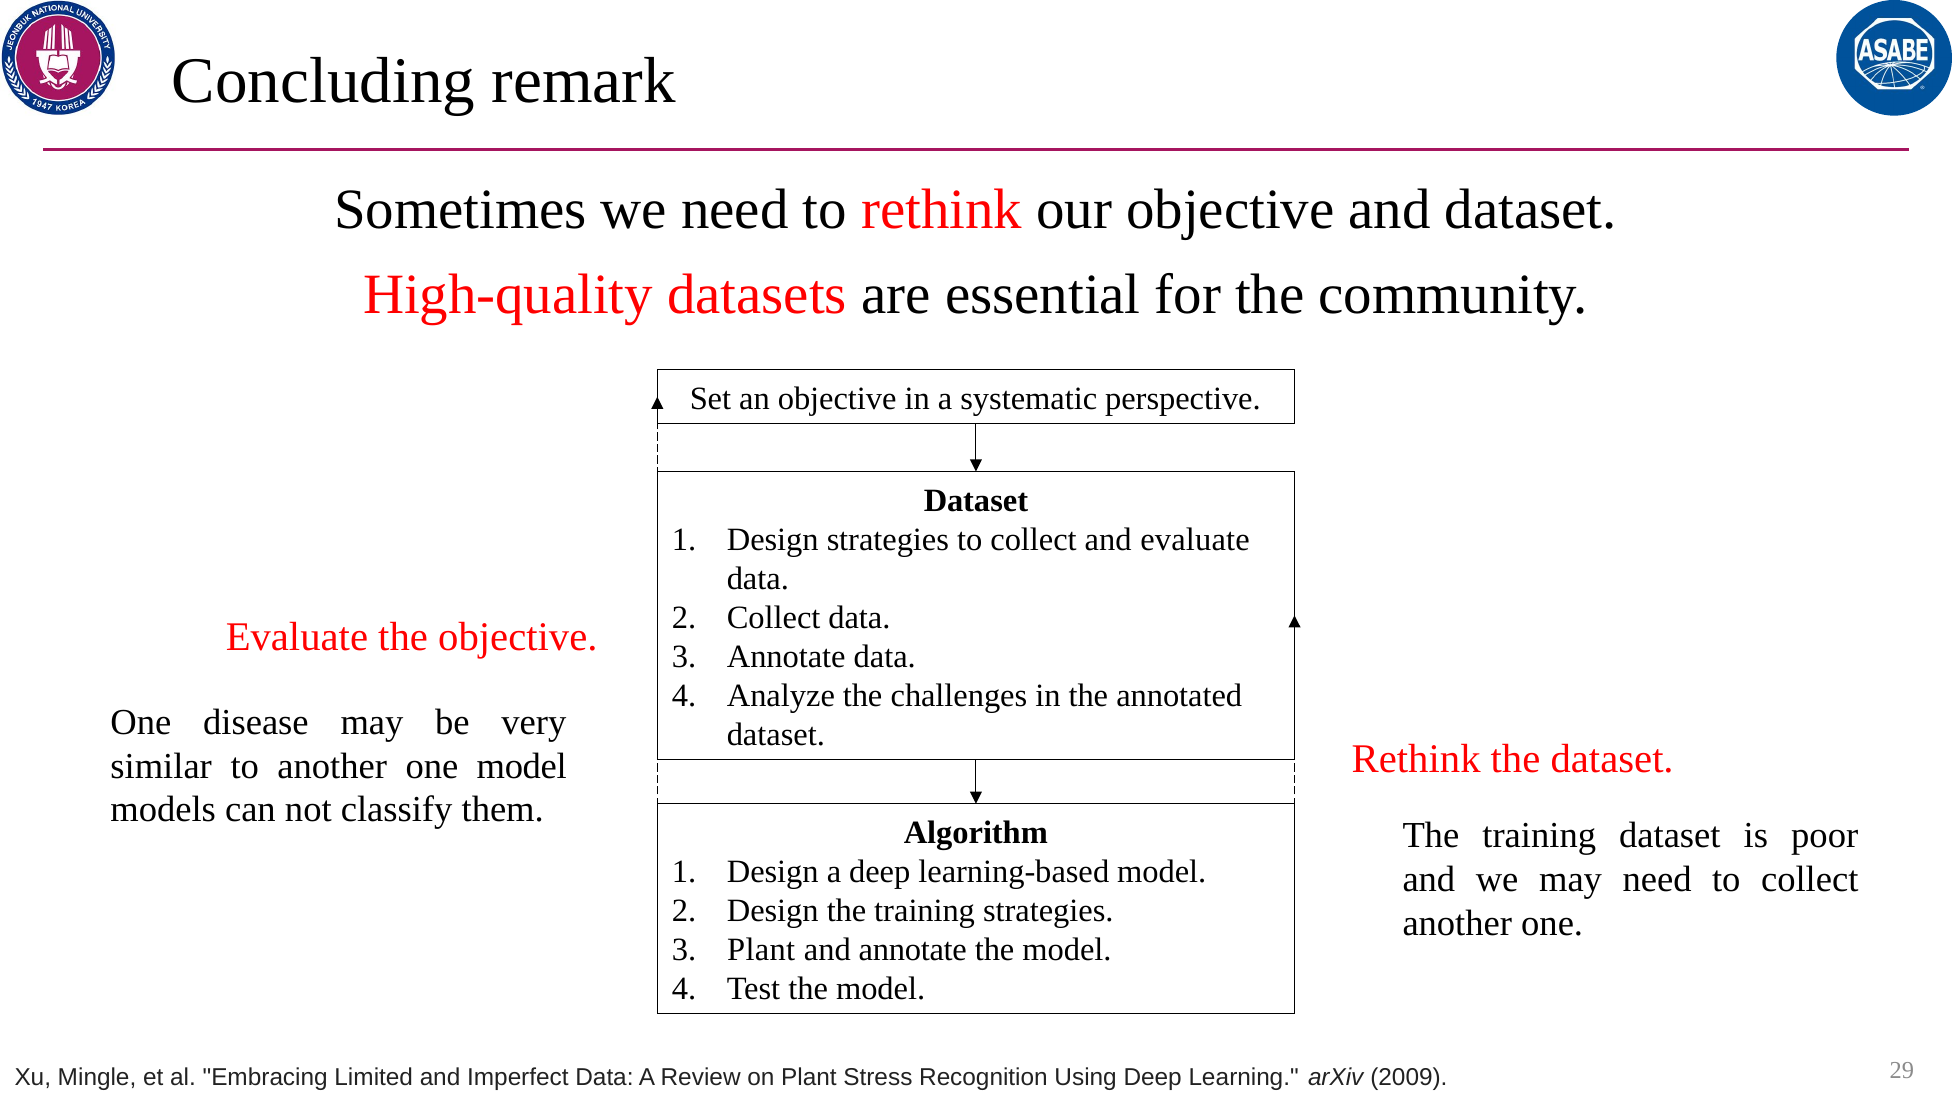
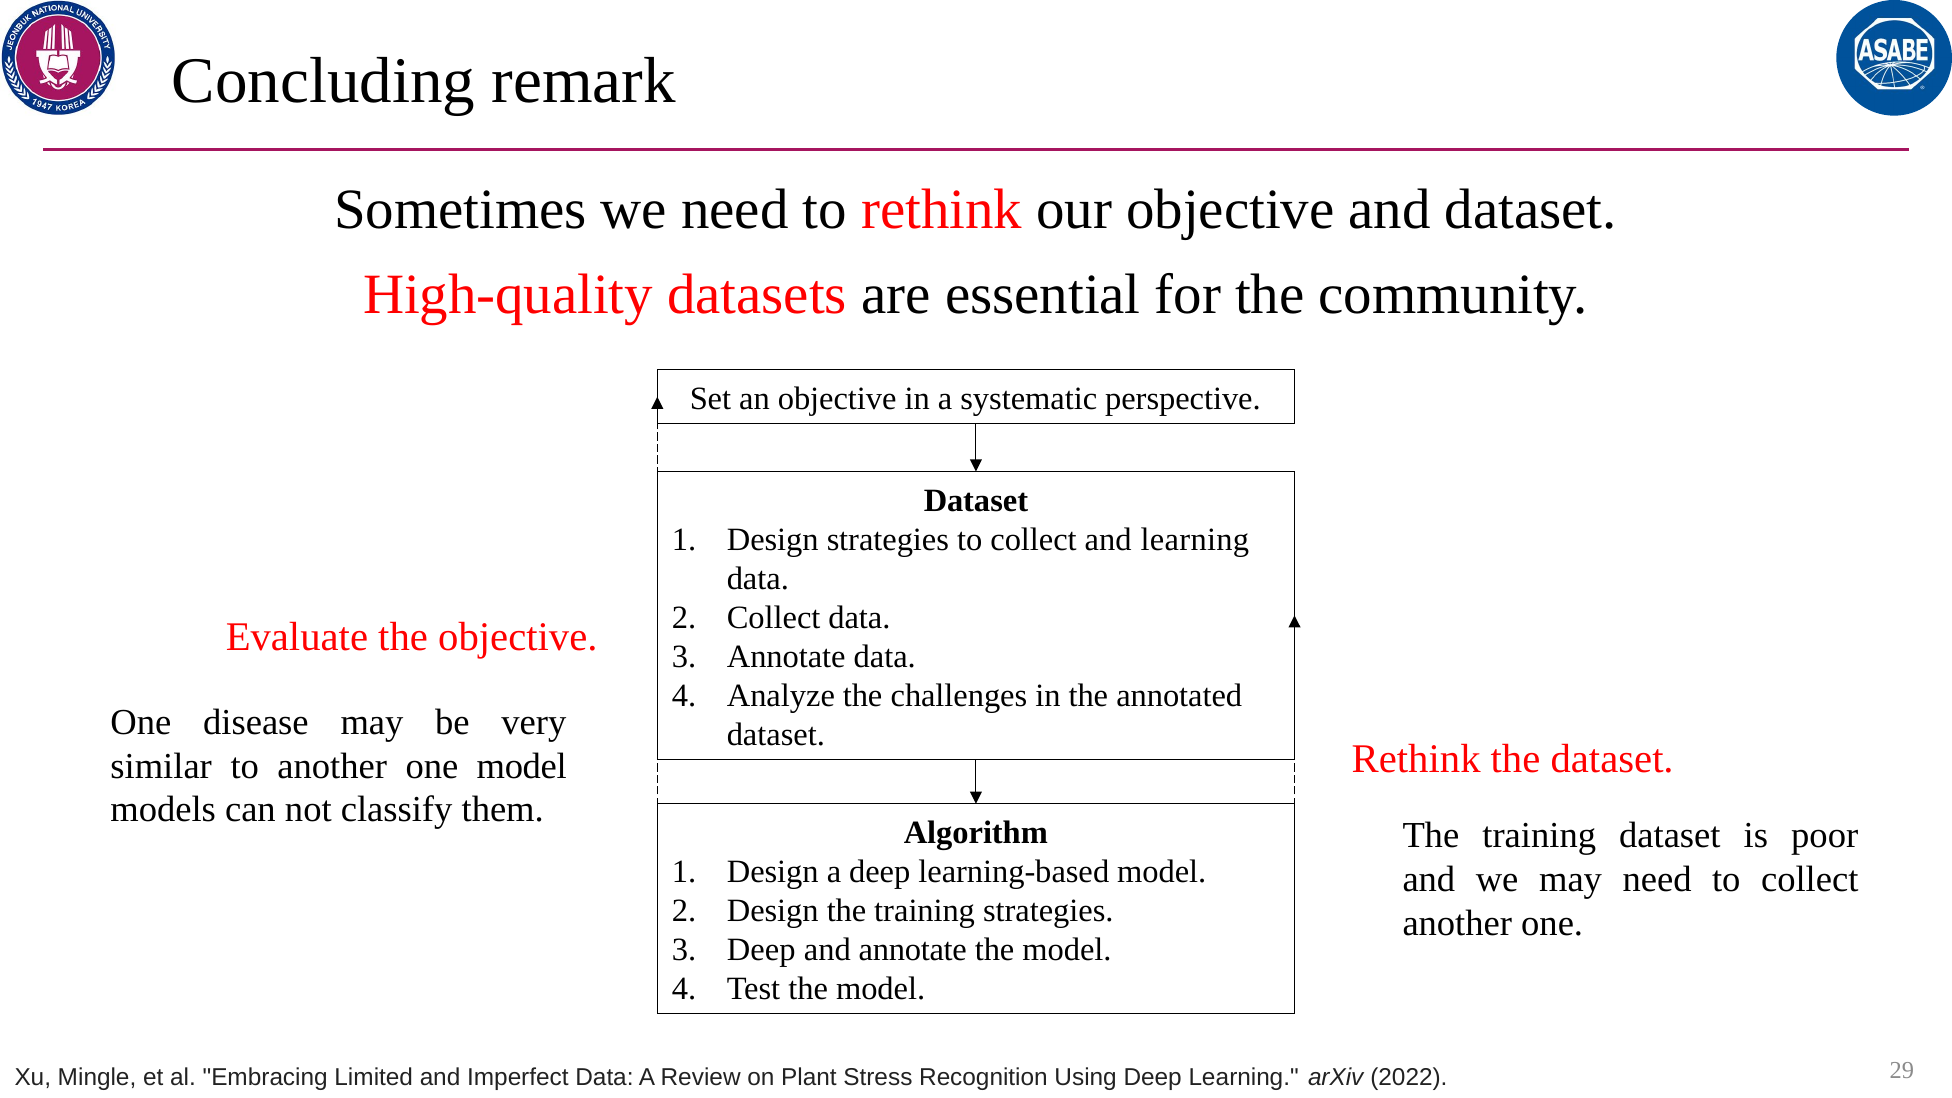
and evaluate: evaluate -> learning (1195, 540)
Plant: Plant -> Deep (761, 950)
2009: 2009 -> 2022 (1409, 1077)
